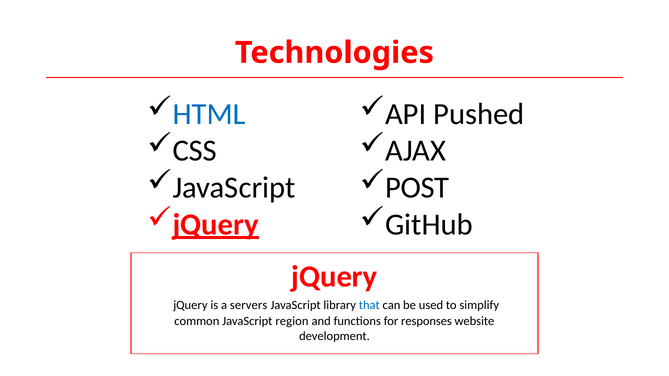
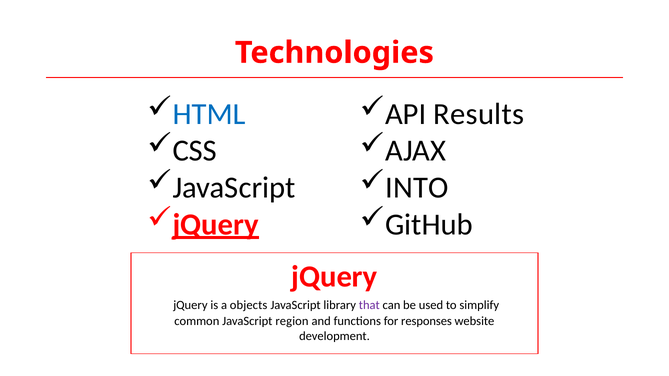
Pushed: Pushed -> Results (479, 114)
POST: POST -> INTO (417, 188)
servers: servers -> objects (249, 306)
that colour: blue -> purple (369, 306)
